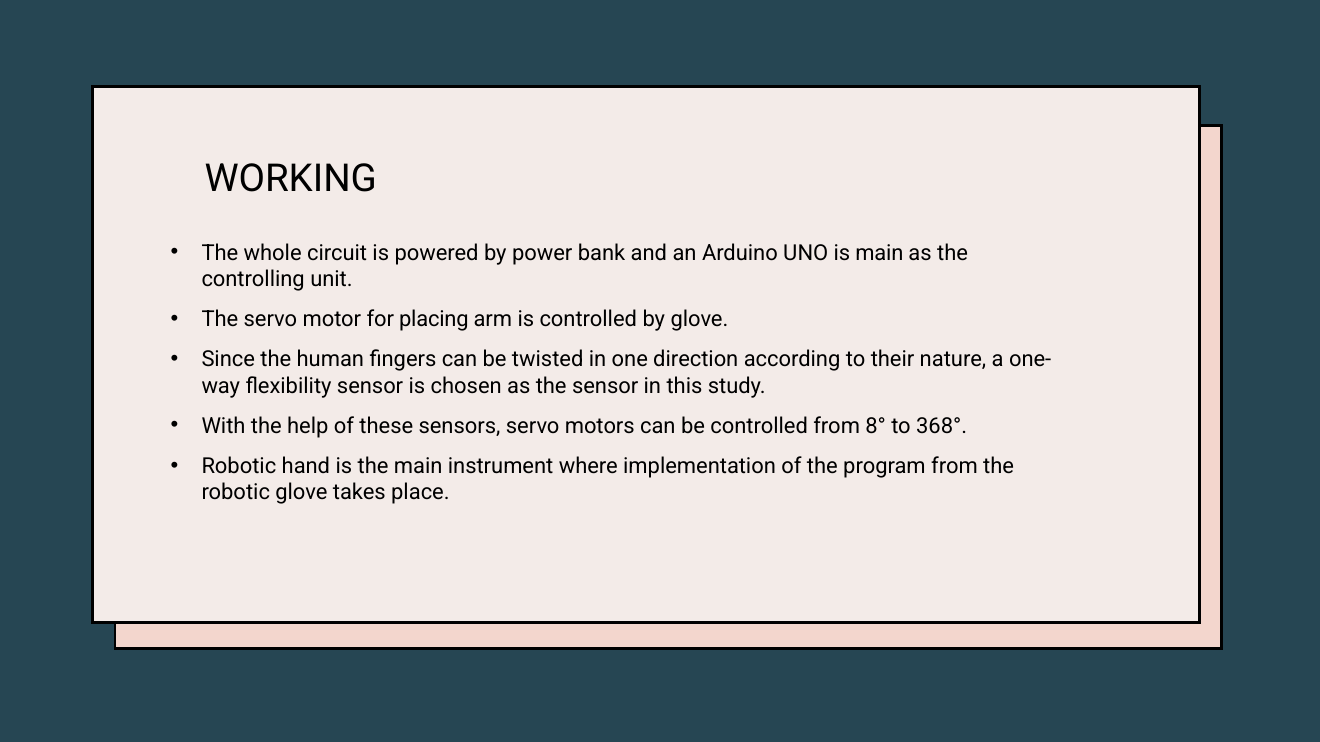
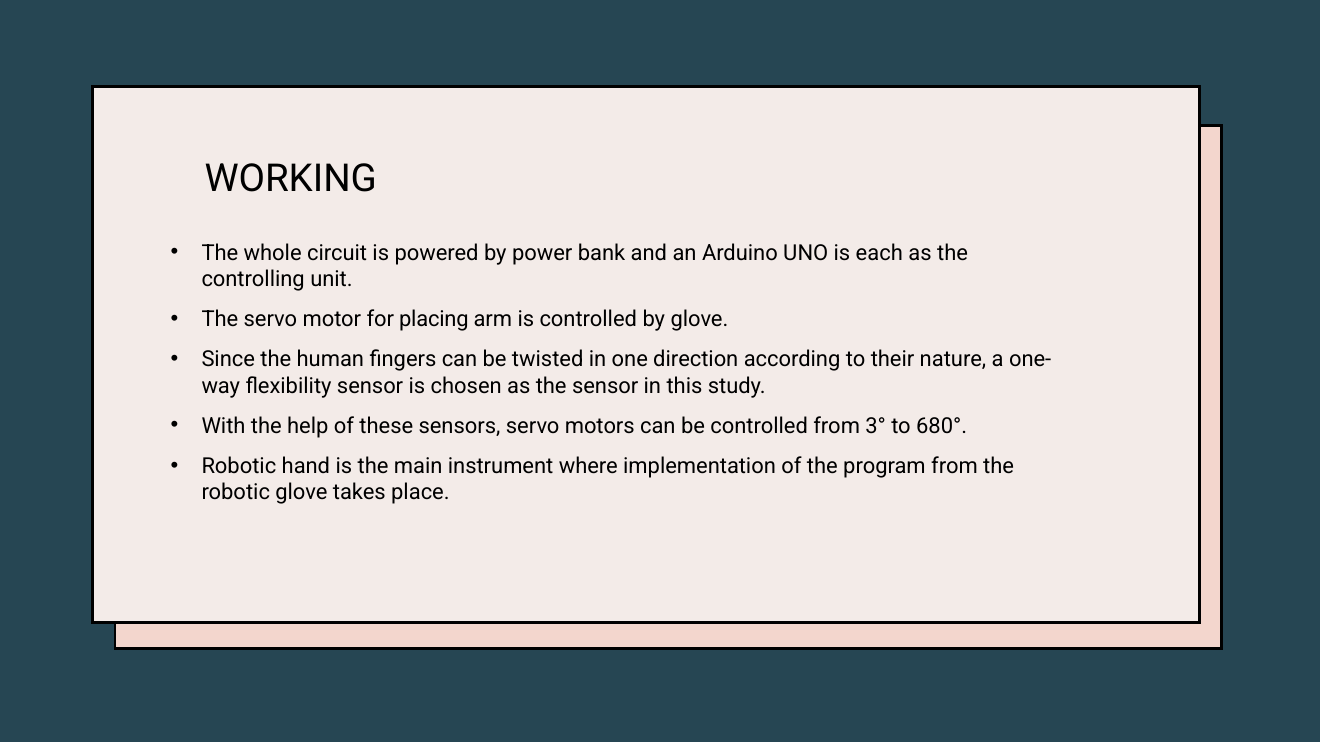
is main: main -> each (879, 253)
8°: 8° -> 3° (876, 426)
368°: 368° -> 680° (942, 426)
